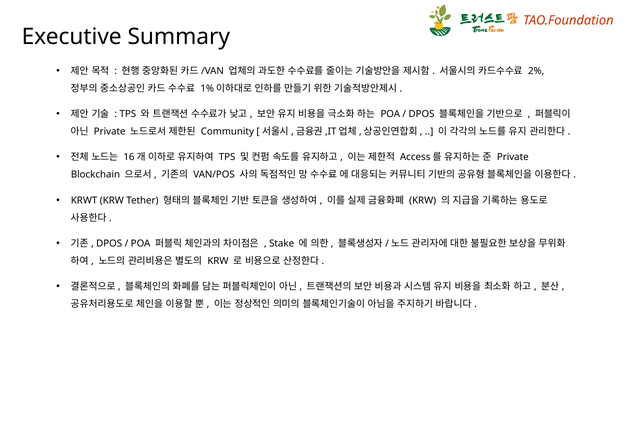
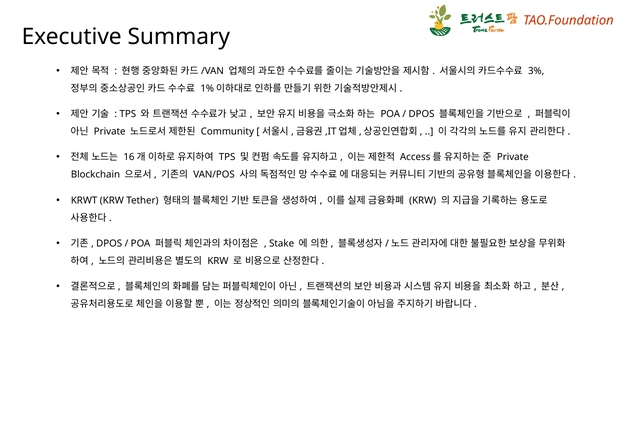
2%: 2% -> 3% (536, 71)
